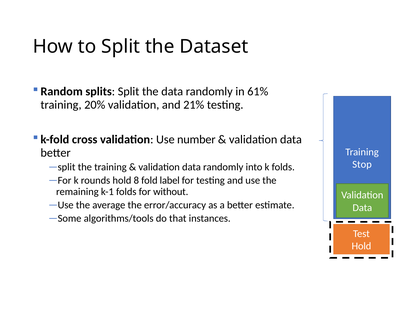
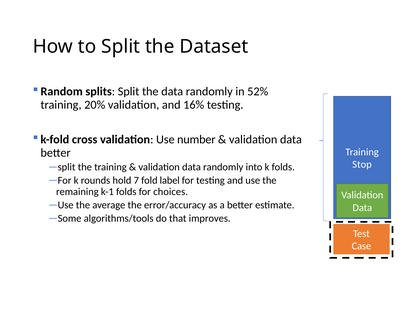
61%: 61% -> 52% (258, 92)
21%: 21% -> 16% (194, 105)
8: 8 -> 7 (136, 180)
without: without -> choices (171, 192)
instances: instances -> improves (210, 218)
Hold: Hold -> Case (361, 246)
